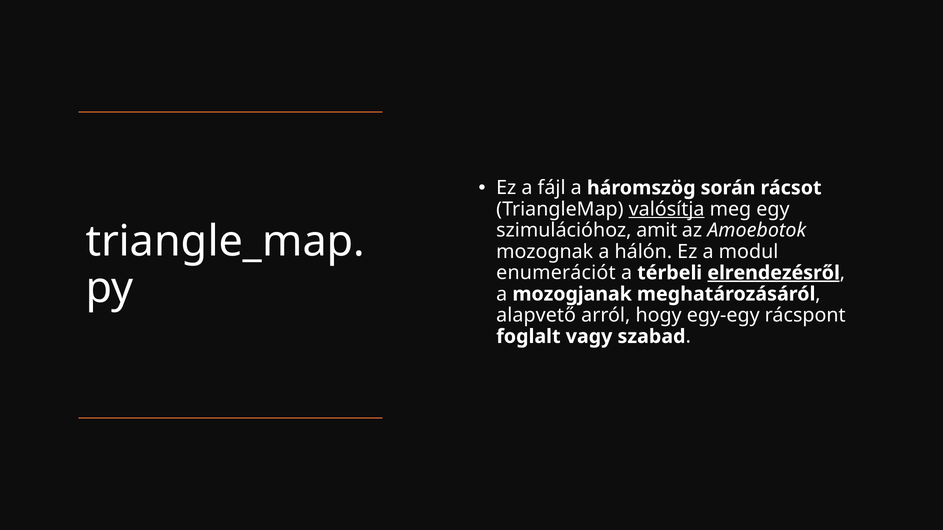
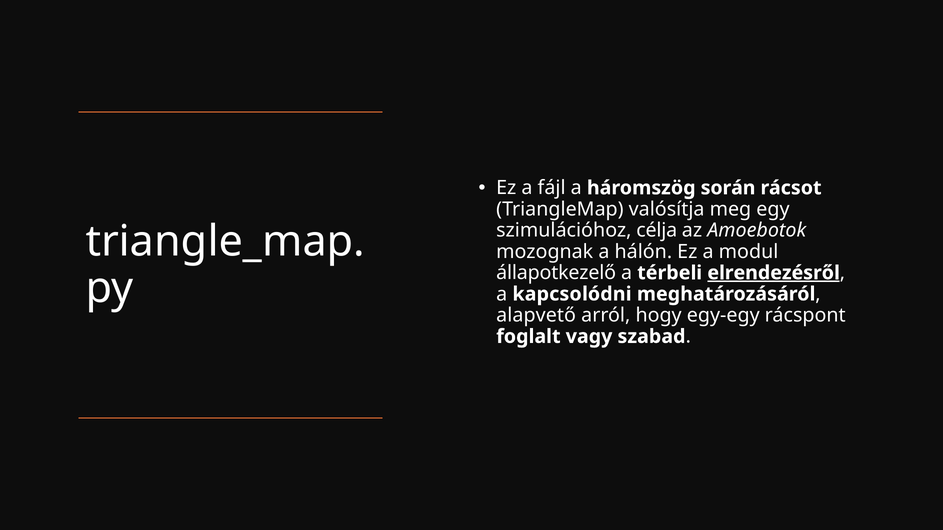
valósítja underline: present -> none (667, 209)
amit: amit -> célja (657, 231)
enumerációt: enumerációt -> állapotkezelő (556, 273)
mozogjanak: mozogjanak -> kapcsolódni (572, 294)
